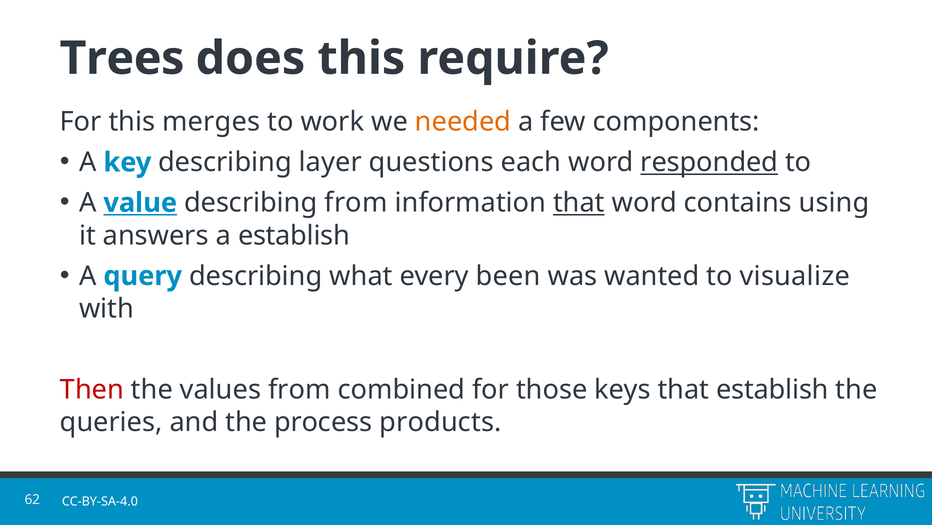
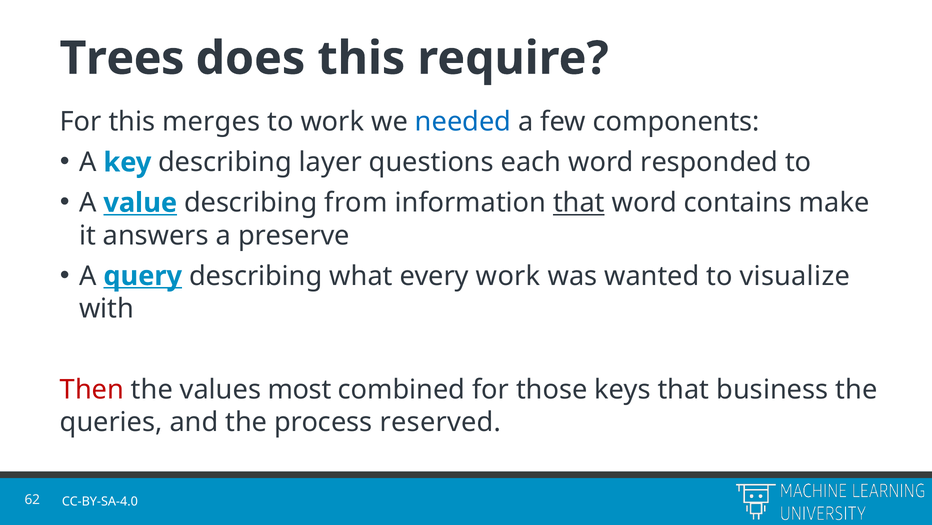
needed colour: orange -> blue (463, 122)
responded underline: present -> none (709, 162)
using: using -> make (834, 203)
a establish: establish -> preserve (294, 235)
query underline: none -> present (143, 276)
every been: been -> work (508, 276)
values from: from -> most (300, 389)
that establish: establish -> business (772, 389)
products: products -> reserved (440, 422)
